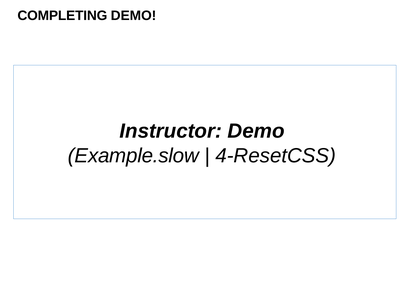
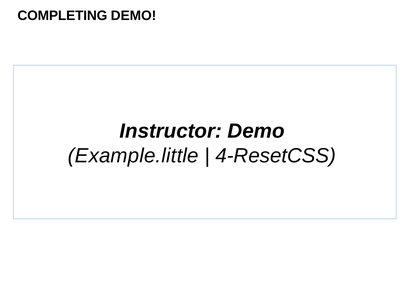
Example.slow: Example.slow -> Example.little (133, 156)
